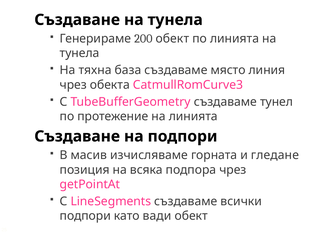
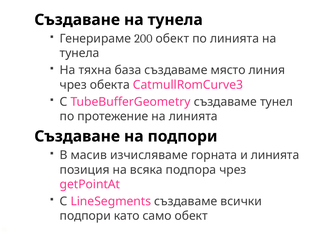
и гледане: гледане -> линията (275, 155)
вади: вади -> само (157, 216)
